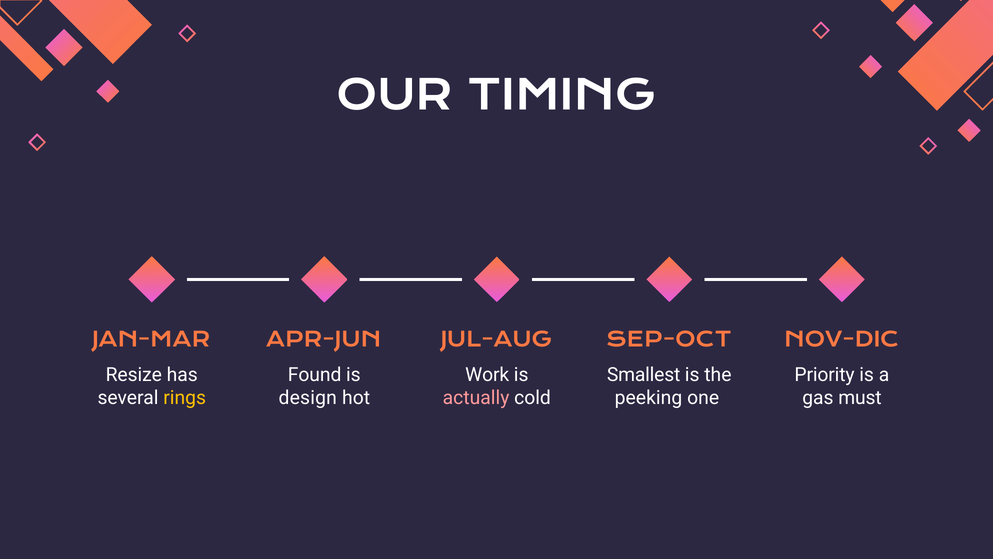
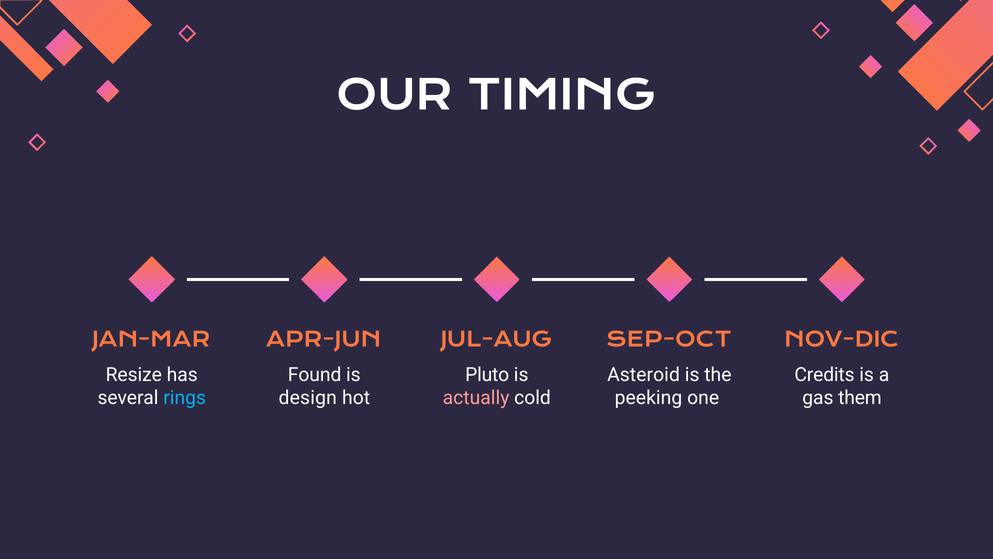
Work: Work -> Pluto (487, 374)
Smallest: Smallest -> Asteroid (644, 374)
Priority: Priority -> Credits (825, 374)
rings colour: yellow -> light blue (185, 398)
must: must -> them (860, 398)
